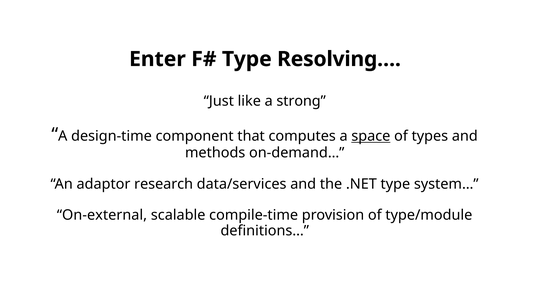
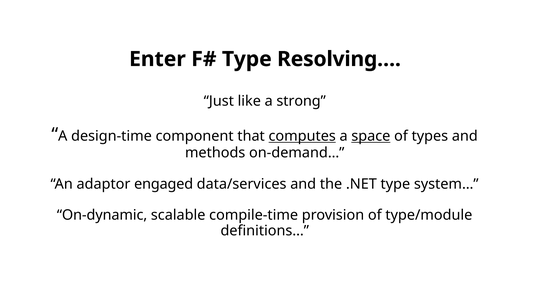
computes underline: none -> present (302, 136)
research: research -> engaged (164, 184)
On-external: On-external -> On-dynamic (102, 215)
